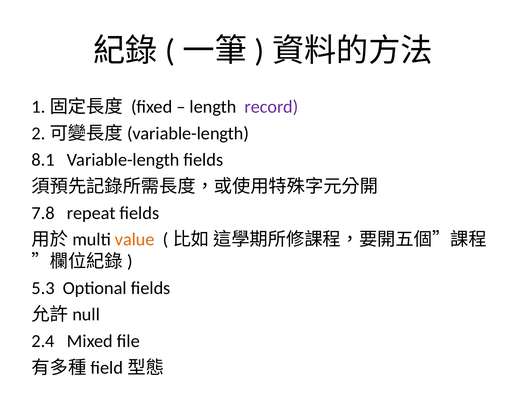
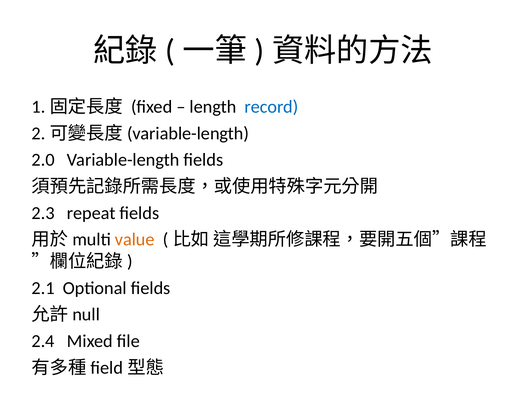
record colour: purple -> blue (271, 107)
8.1: 8.1 -> 2.0 (43, 160)
7.8: 7.8 -> 2.3 (43, 213)
5.3: 5.3 -> 2.1 (43, 288)
